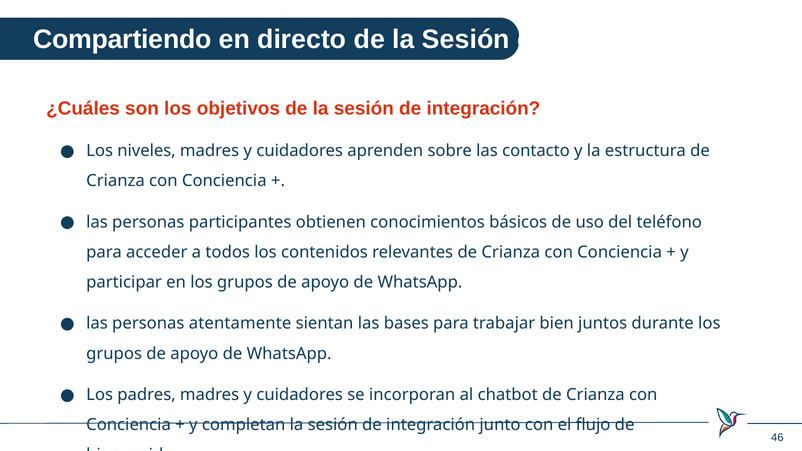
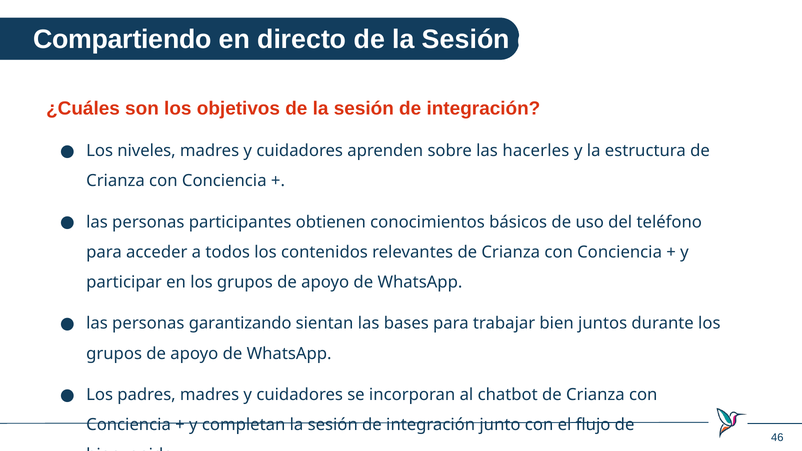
contacto: contacto -> hacerles (536, 151)
atentamente: atentamente -> garantizando (240, 324)
